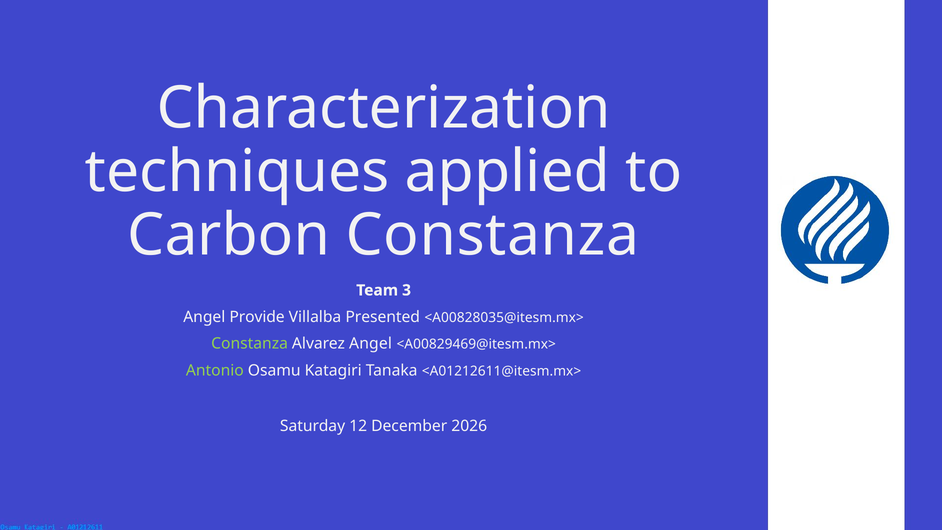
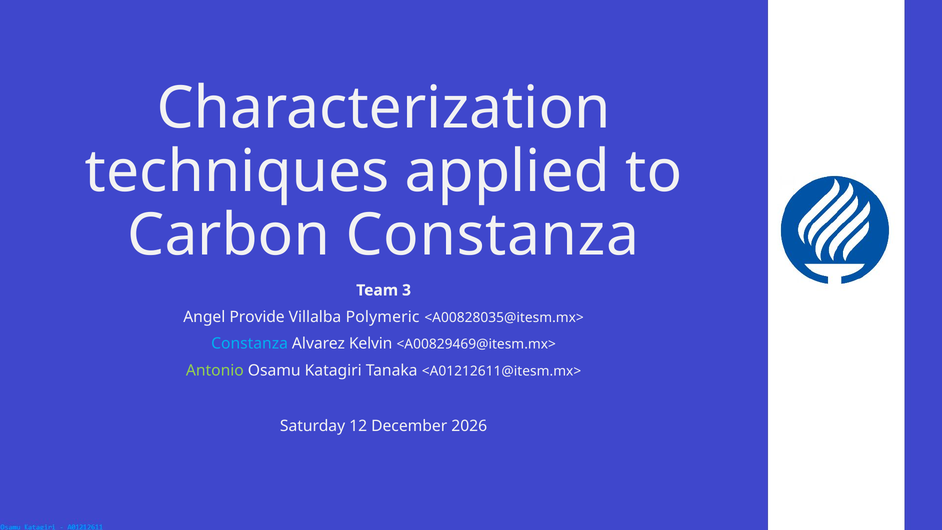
Presented: Presented -> Polymeric (383, 317)
Constanza colour: light green -> light blue (250, 344)
Alvarez Angel: Angel -> Kelvin (371, 344)
